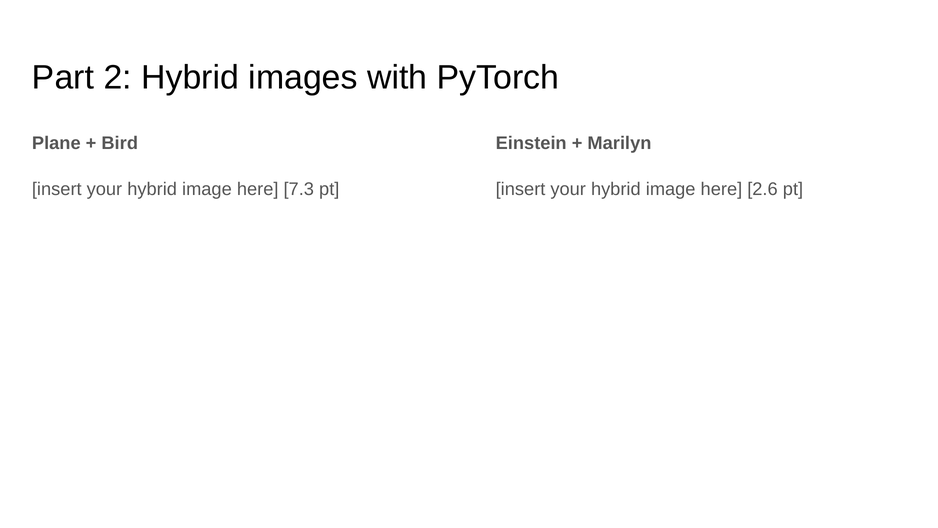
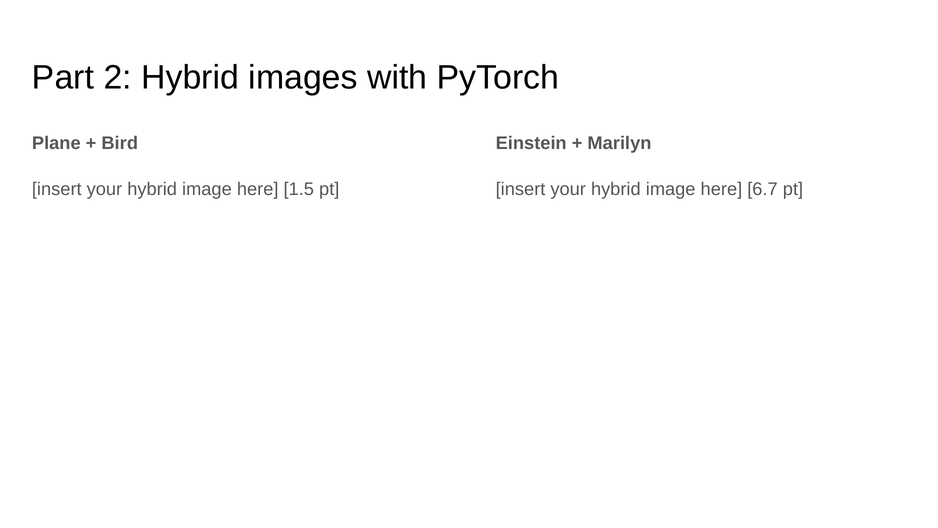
7.3: 7.3 -> 1.5 (299, 189)
2.6: 2.6 -> 6.7 (762, 189)
